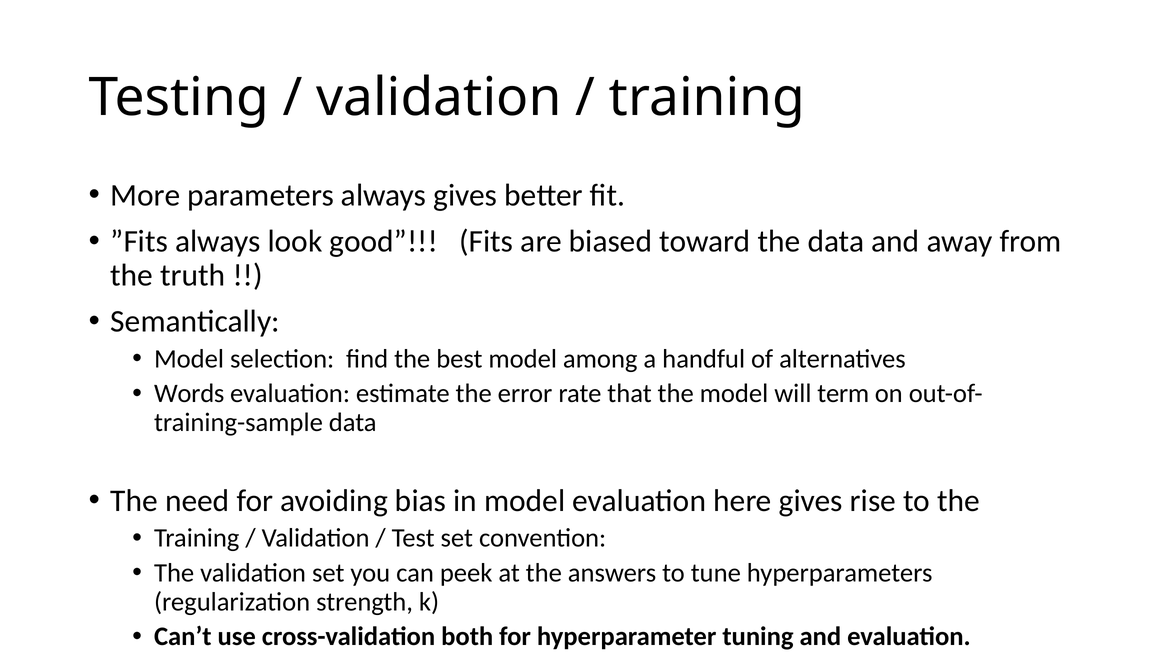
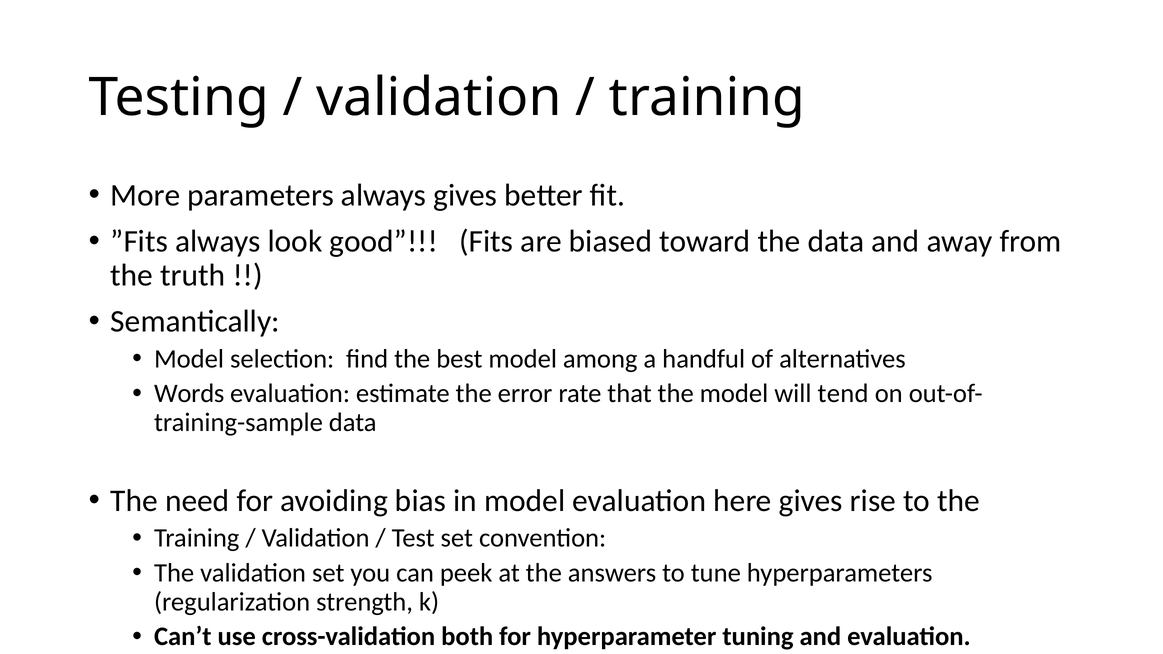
term: term -> tend (843, 394)
